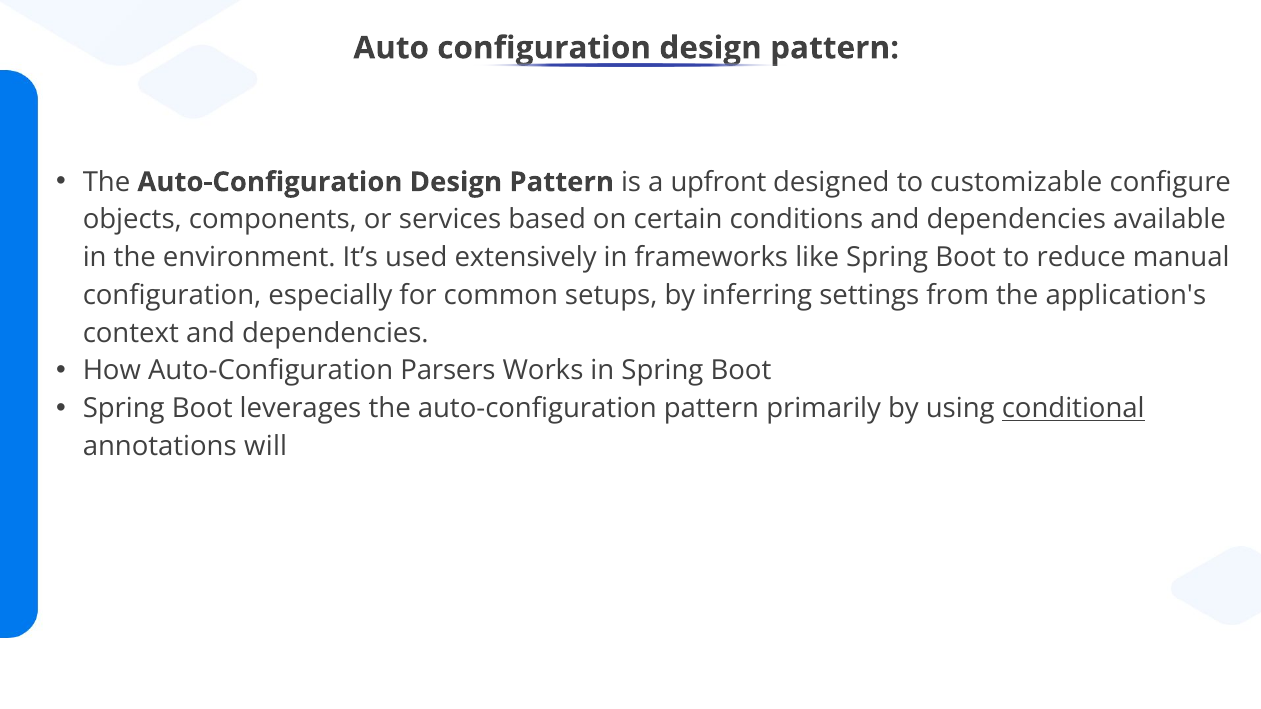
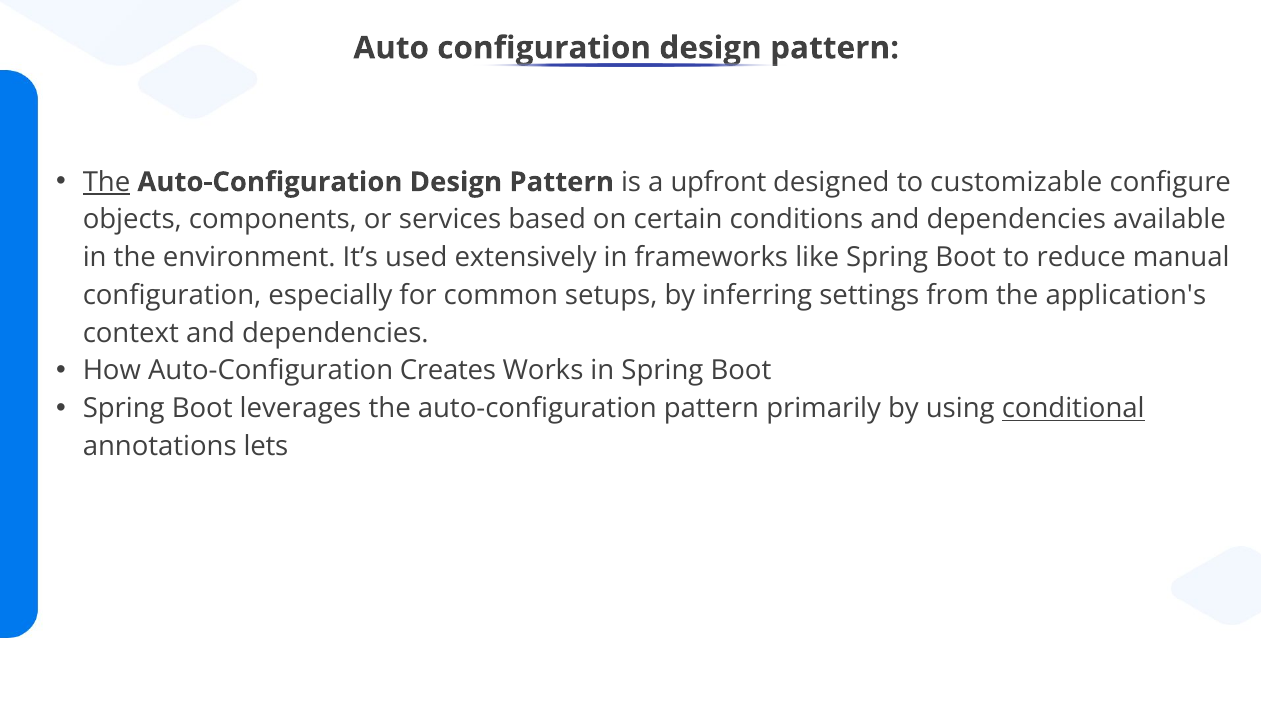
The underline: none -> present (107, 182)
Parsers: Parsers -> Creates (448, 371)
will: will -> lets (266, 446)
